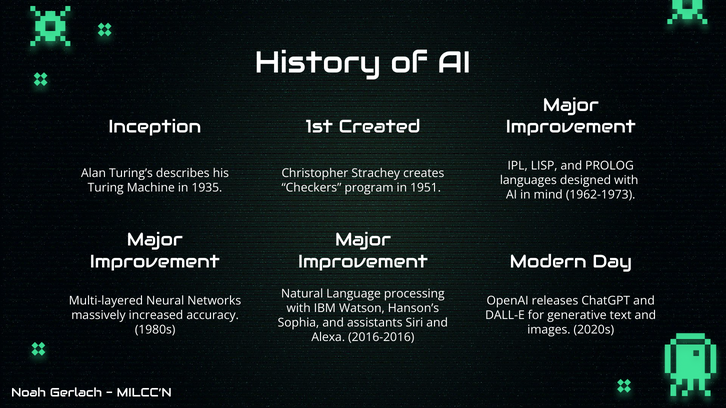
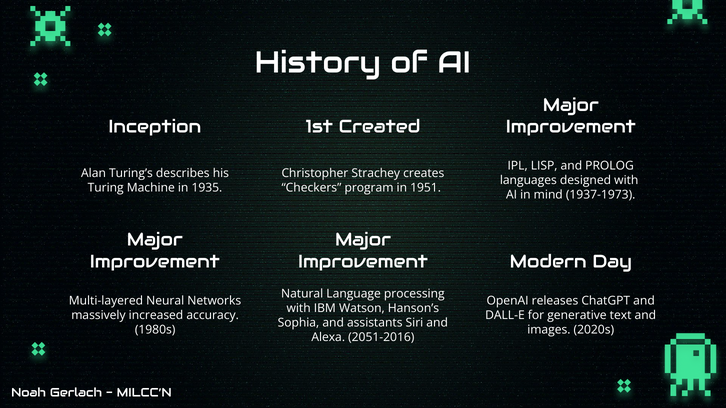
1962-1973: 1962-1973 -> 1937-1973 (601, 195)
2016-2016: 2016-2016 -> 2051-2016 (381, 337)
